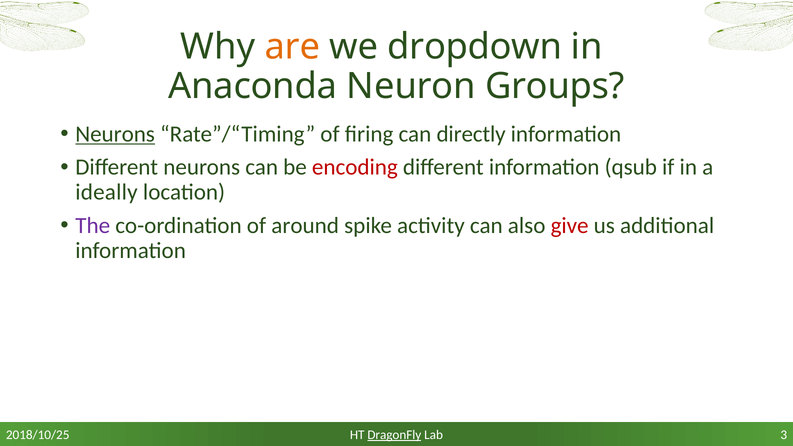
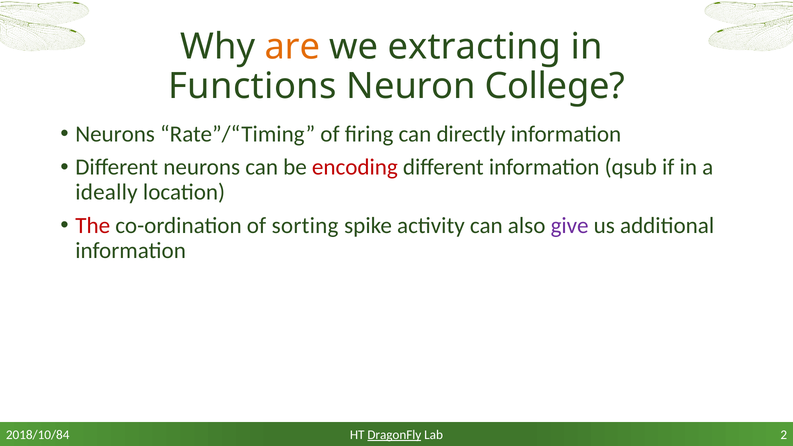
dropdown: dropdown -> extracting (475, 47)
Anaconda: Anaconda -> Functions (252, 86)
Groups: Groups -> College (555, 86)
Neurons underline: present -> none (115, 134)
The colour: purple -> red (93, 226)
around: around -> sorting (305, 226)
give colour: red -> purple (570, 226)
3: 3 -> 2 (784, 435)
2018/10/25: 2018/10/25 -> 2018/10/84 (38, 435)
